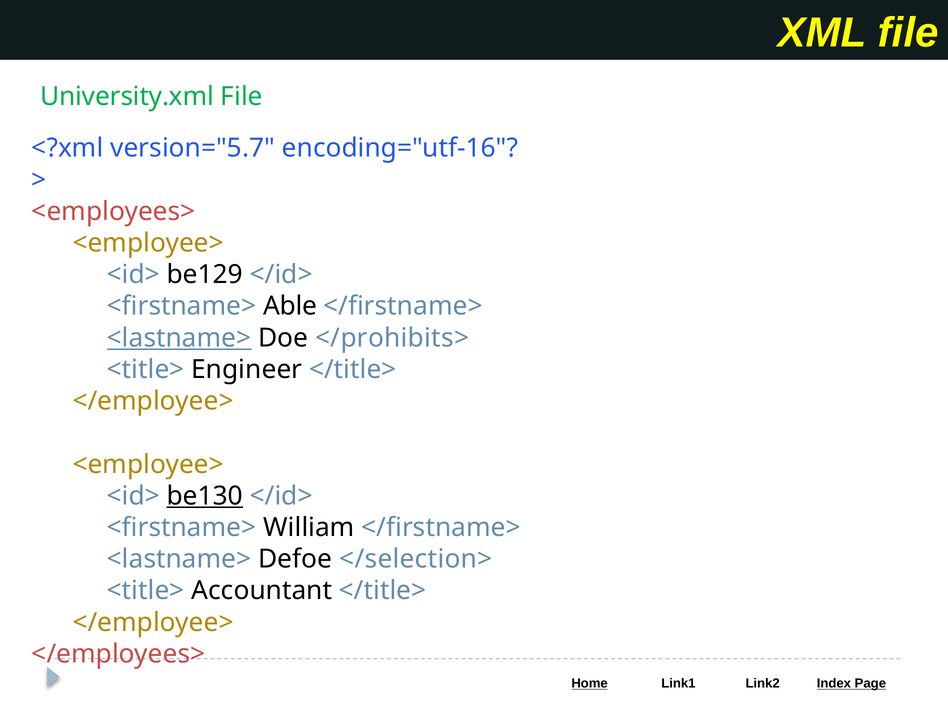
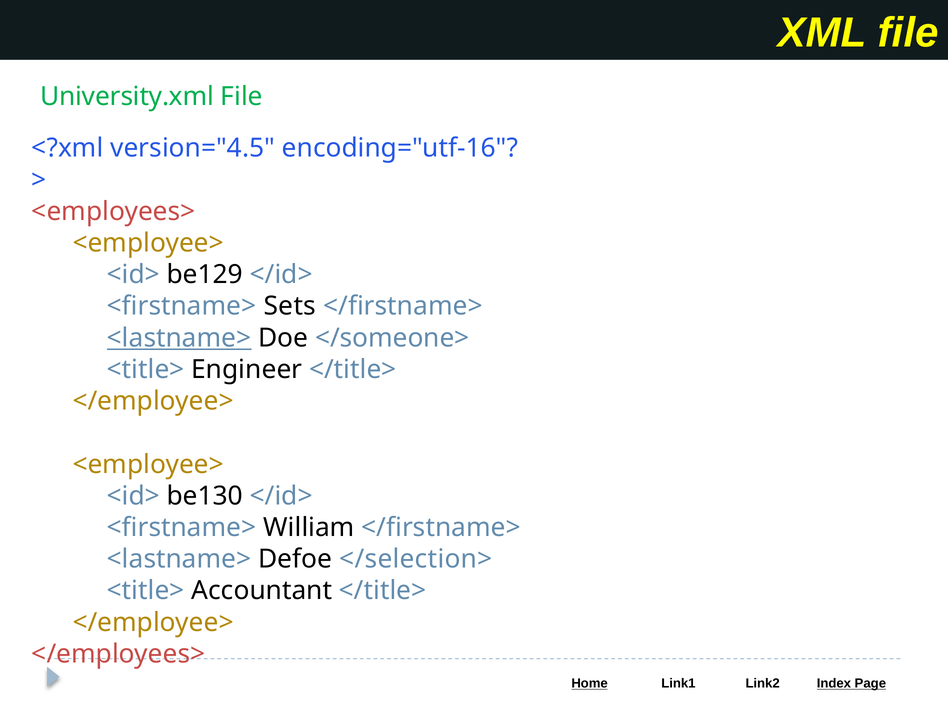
version="5.7: version="5.7 -> version="4.5 (193, 148)
Able: Able -> Sets (290, 306)
</prohibits>: </prohibits> -> </someone> (392, 338)
be130 underline: present -> none (205, 496)
